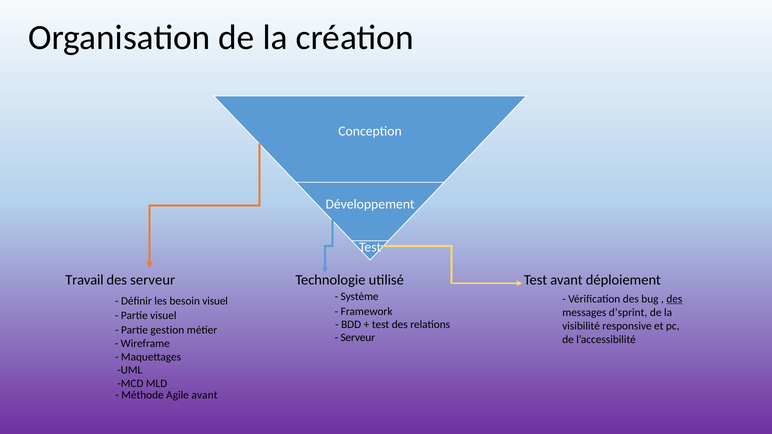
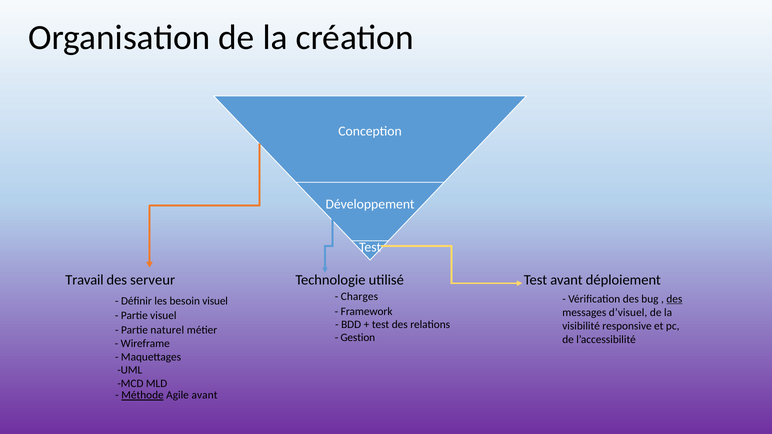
Système: Système -> Charges (359, 297)
d’sprint: d’sprint -> d’visuel (628, 313)
gestion: gestion -> naturel (167, 330)
Serveur: Serveur -> Gestion (358, 338)
Méthode underline: none -> present (142, 395)
